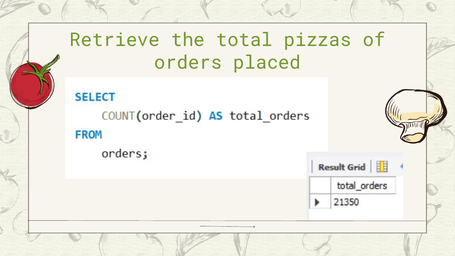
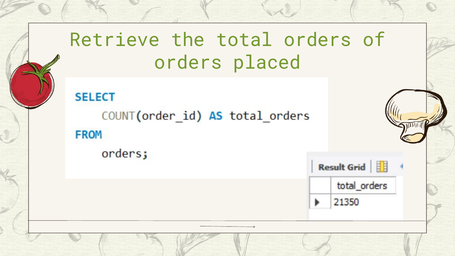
total pizzas: pizzas -> orders (318, 40)
